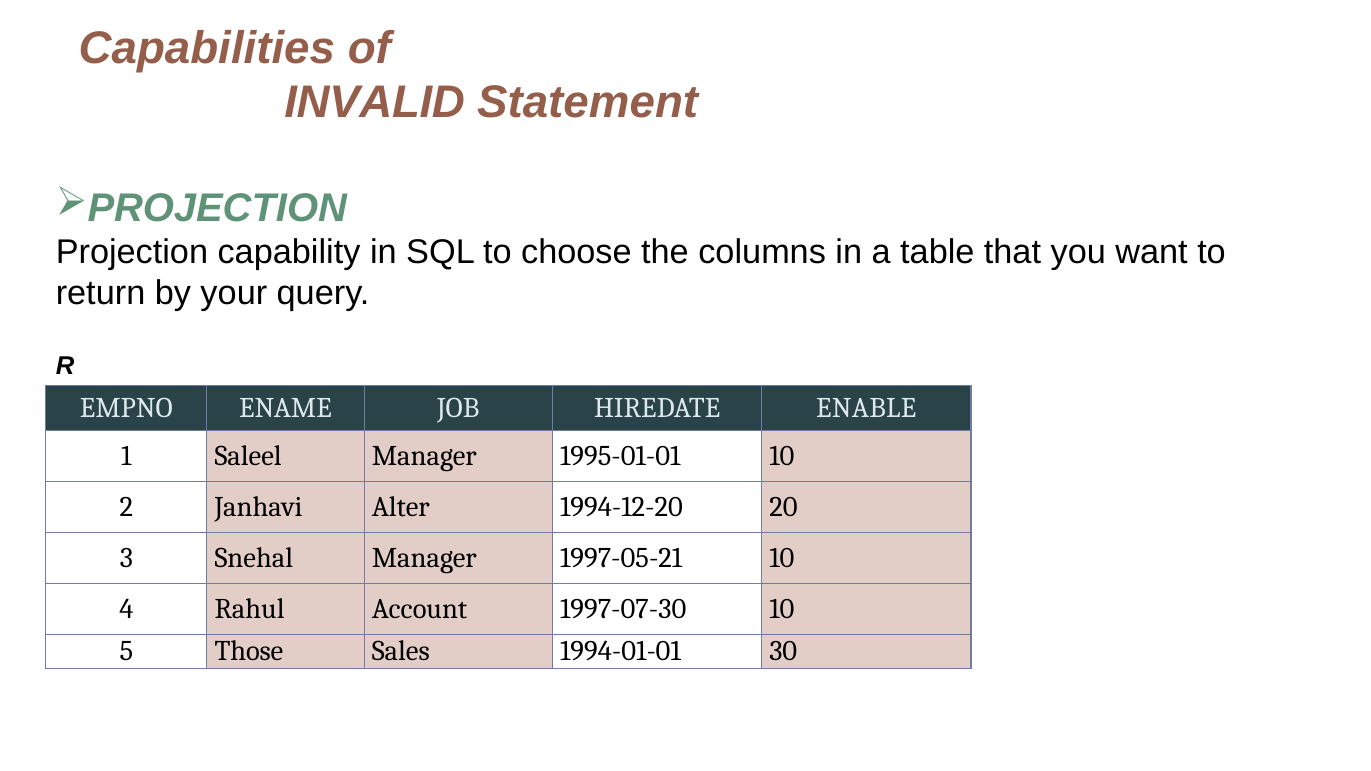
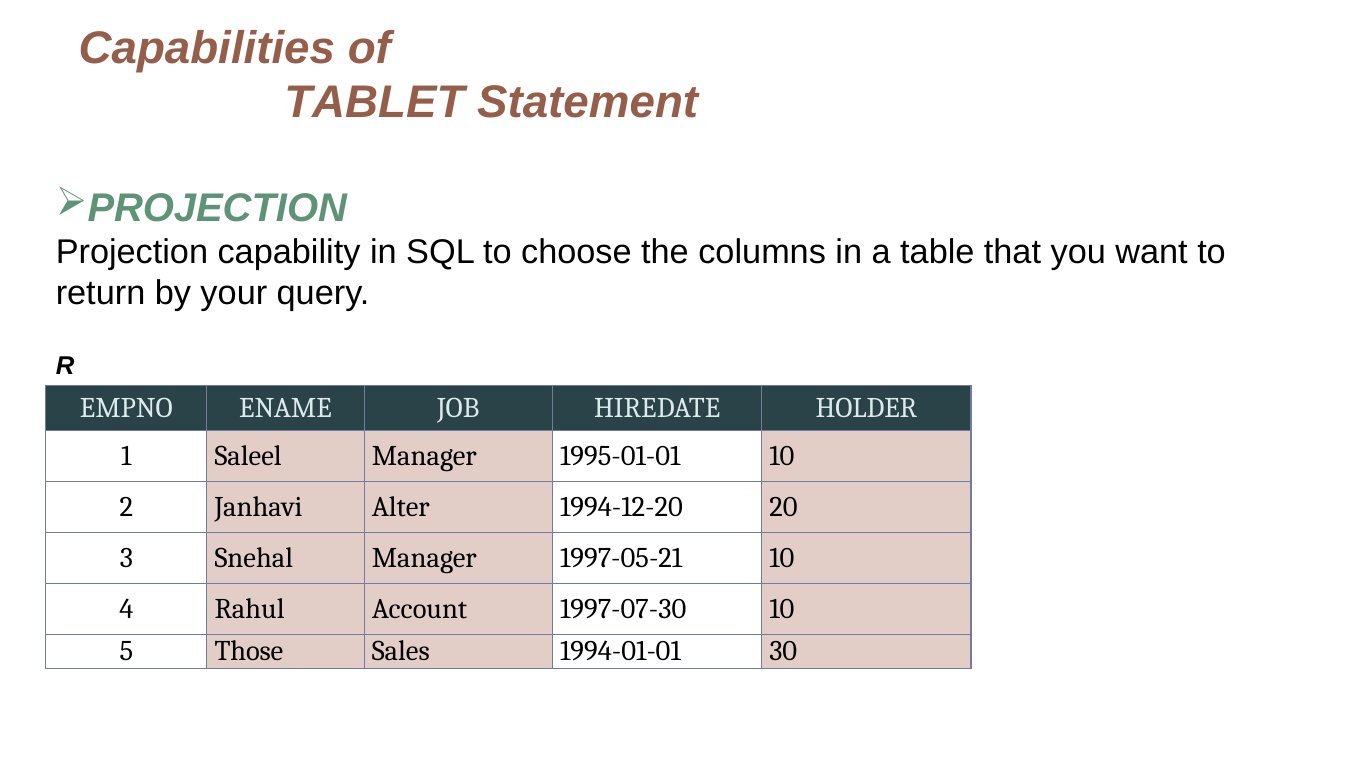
INVALID: INVALID -> TABLET (374, 103)
ENABLE: ENABLE -> HOLDER (866, 408)
